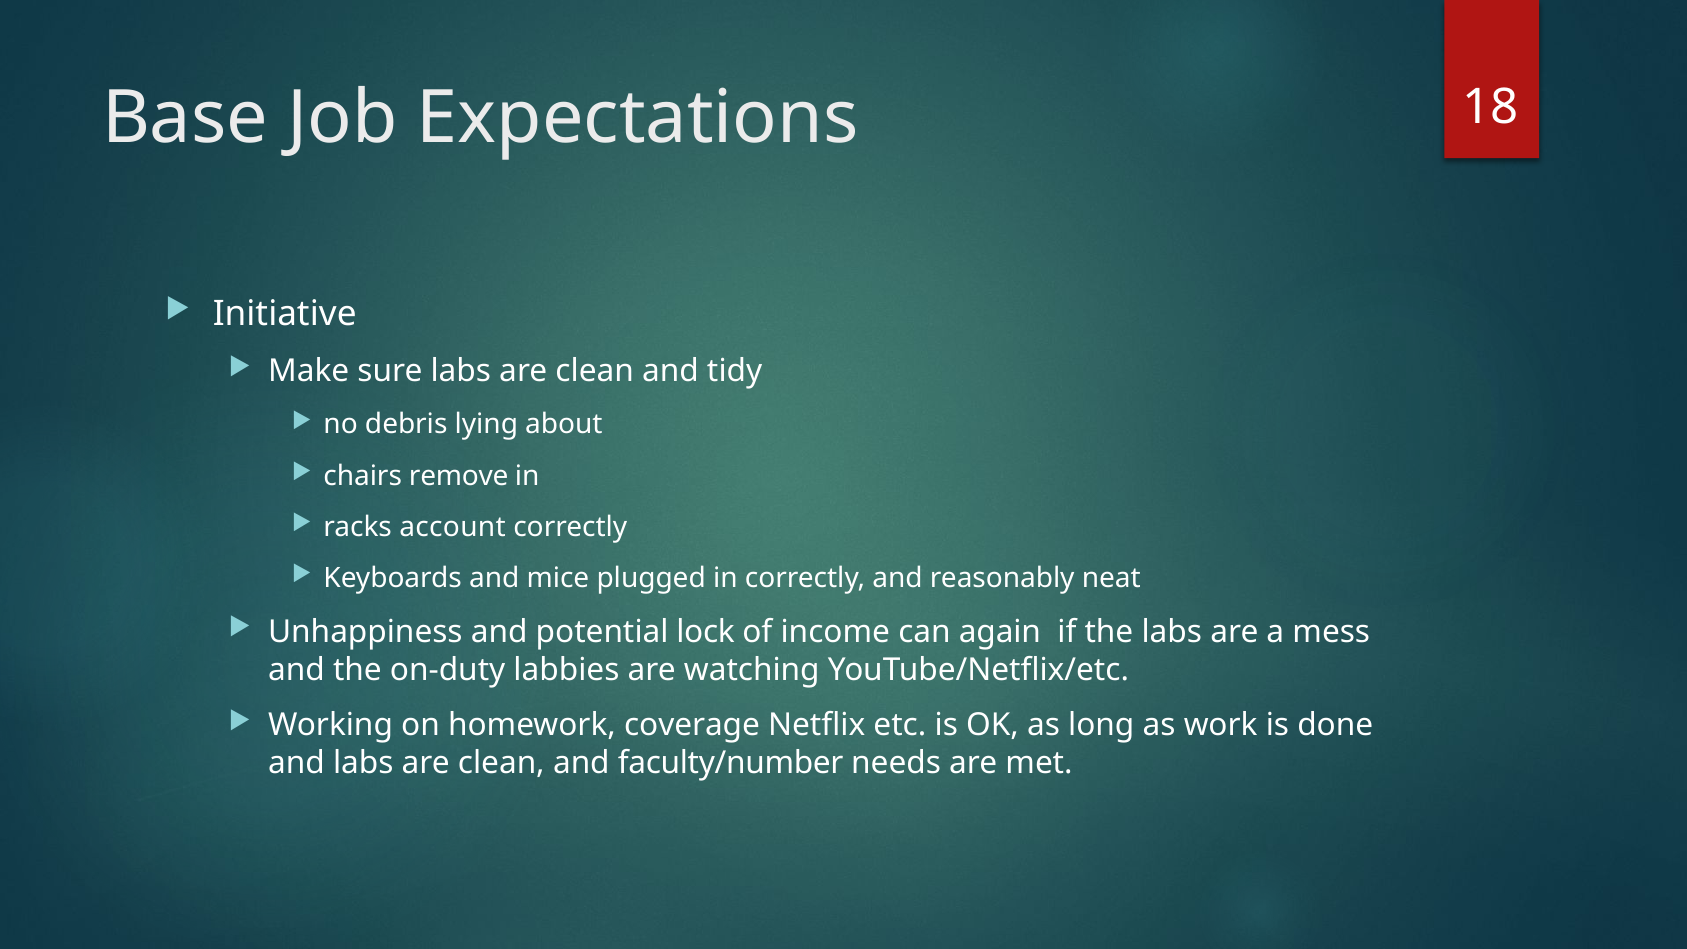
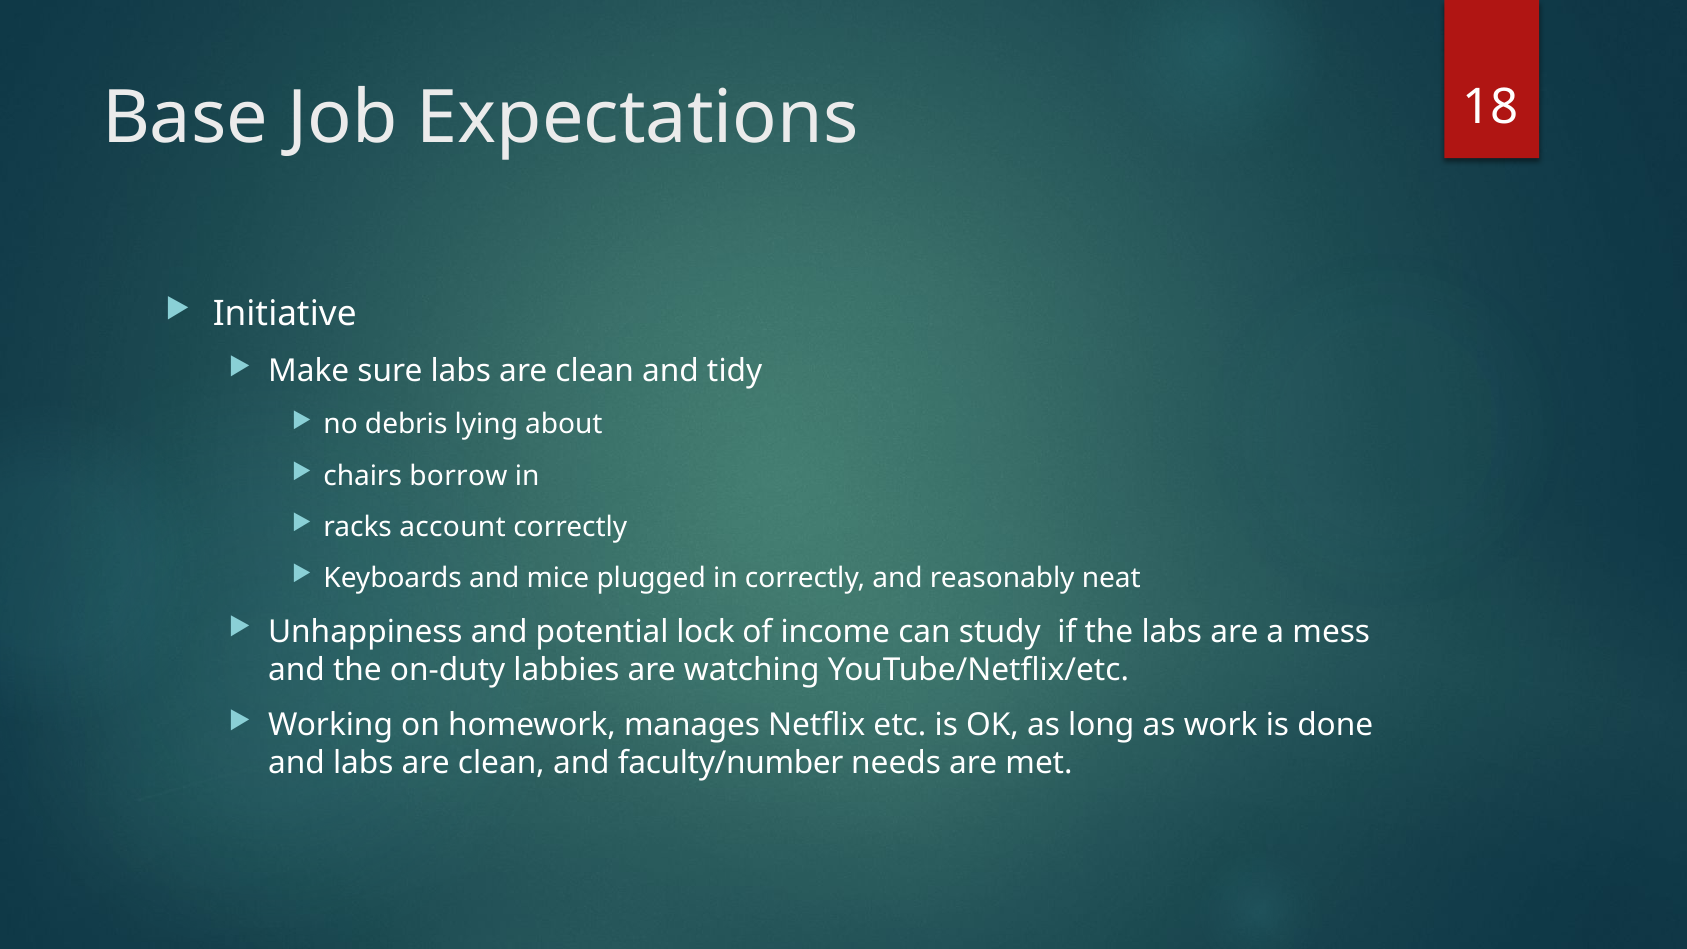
remove: remove -> borrow (458, 476)
again: again -> study (1000, 632)
coverage: coverage -> manages (692, 725)
